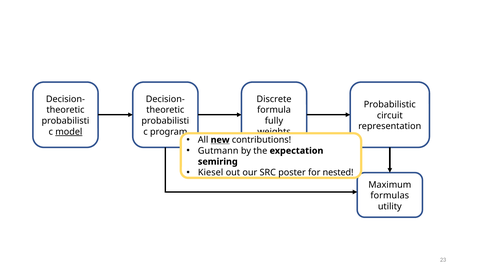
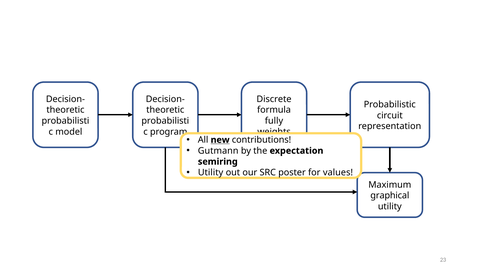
model underline: present -> none (69, 132)
Kiesel: Kiesel -> Utility (211, 172)
nested: nested -> values (338, 172)
formulas: formulas -> graphical (390, 195)
